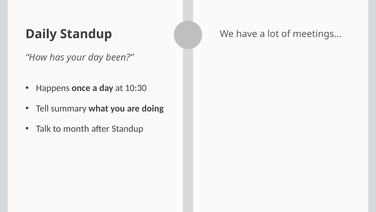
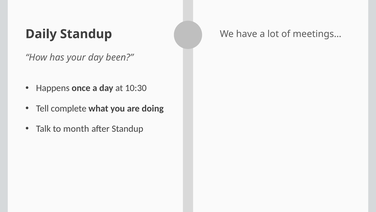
summary: summary -> complete (69, 108)
